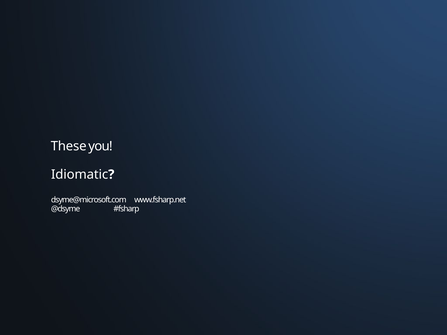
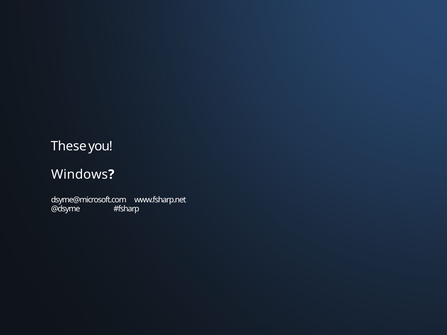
Idiomatic: Idiomatic -> Windows (80, 175)
